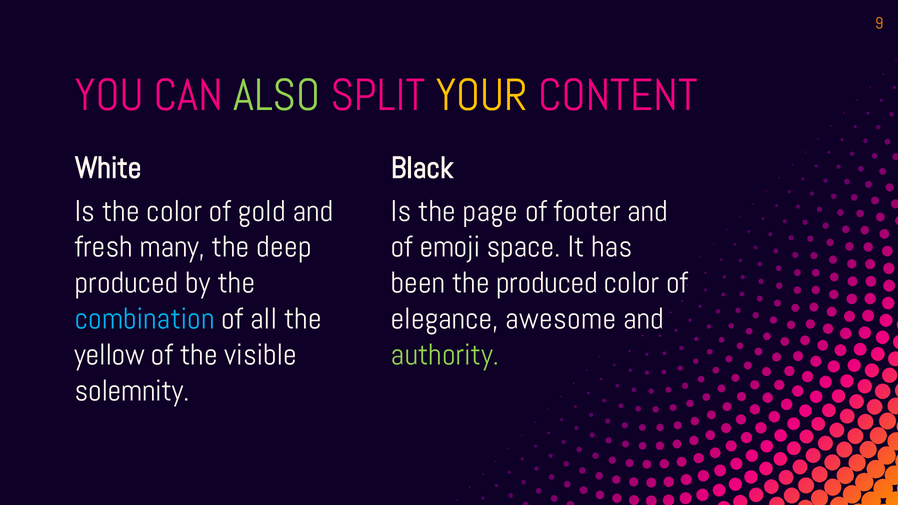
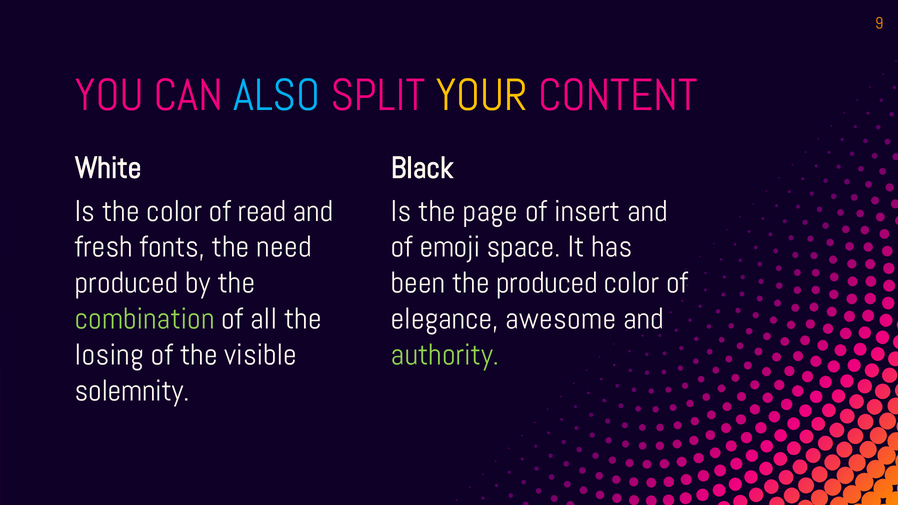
ALSO colour: light green -> light blue (277, 96)
gold: gold -> read (262, 211)
footer: footer -> insert (587, 211)
many: many -> fonts (172, 247)
deep: deep -> need (284, 247)
combination colour: light blue -> light green (145, 319)
yellow: yellow -> losing (109, 355)
